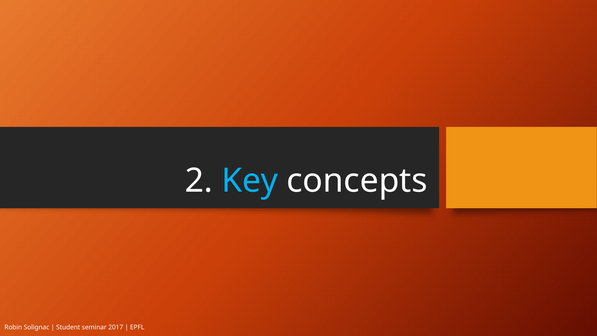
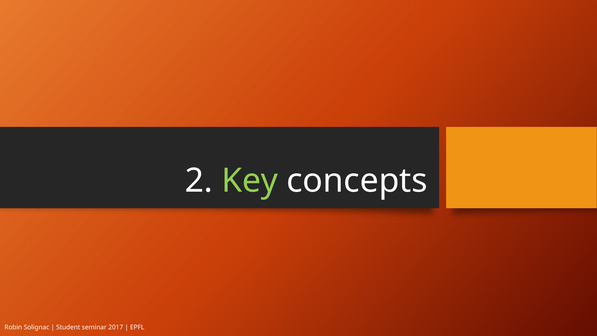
Key colour: light blue -> light green (250, 181)
